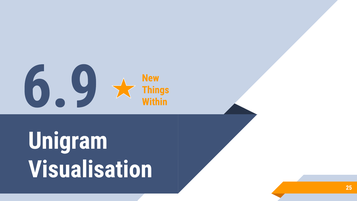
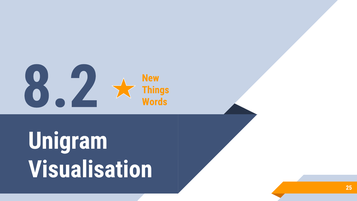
6.9: 6.9 -> 8.2 (60, 87)
Within: Within -> Words (155, 102)
